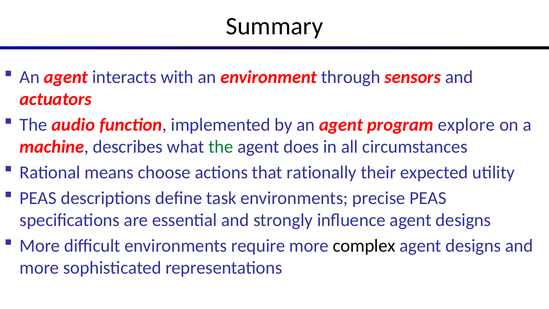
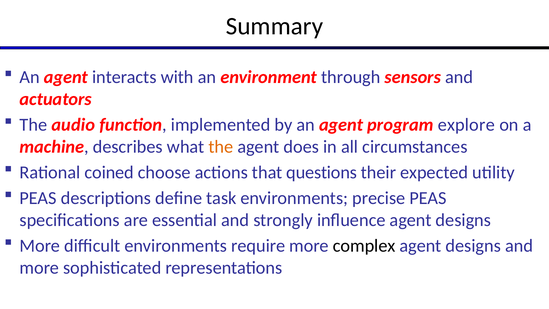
the colour: green -> orange (221, 147)
means: means -> coined (109, 172)
rationally: rationally -> questions (322, 172)
